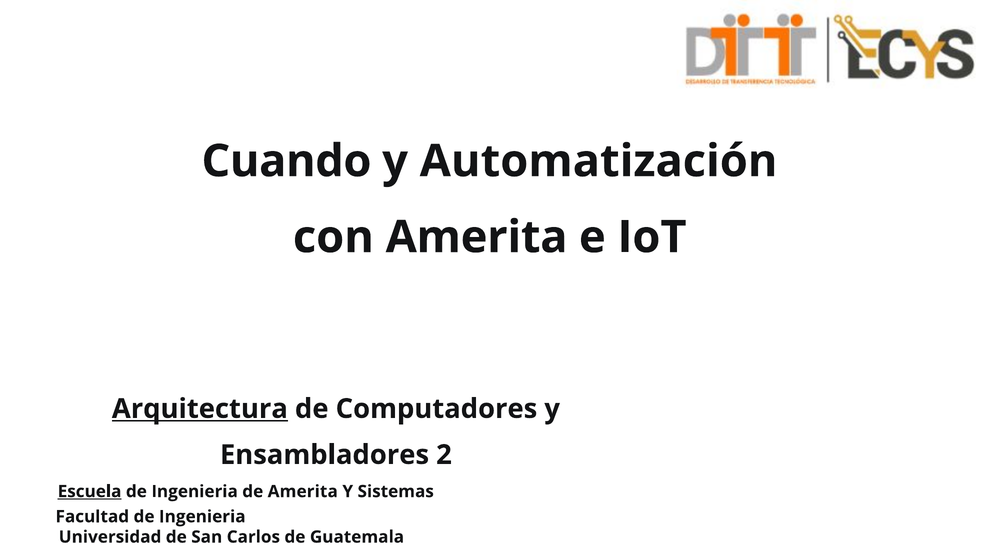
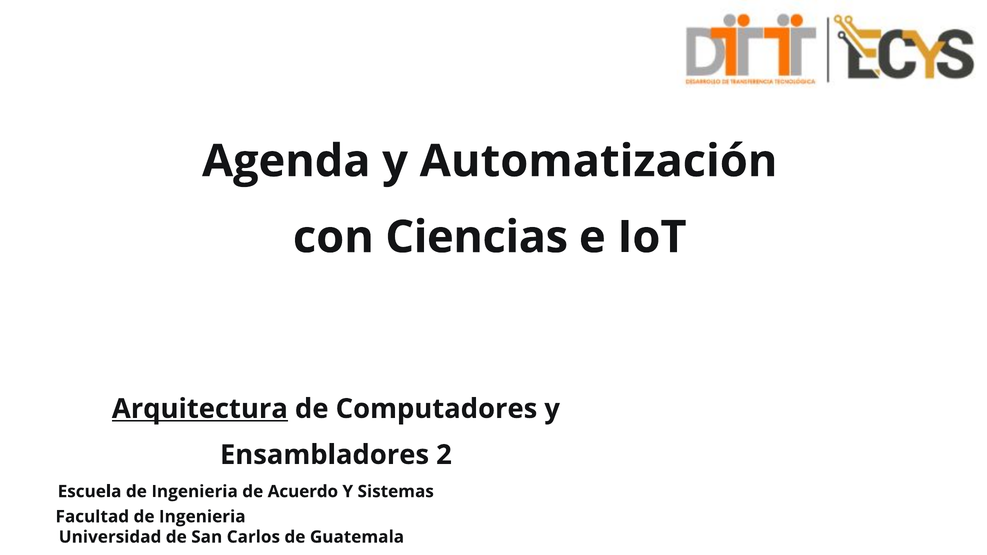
Cuando: Cuando -> Agenda (286, 161)
con Amerita: Amerita -> Ciencias (477, 237)
Escuela underline: present -> none (90, 492)
de Amerita: Amerita -> Acuerdo (303, 492)
